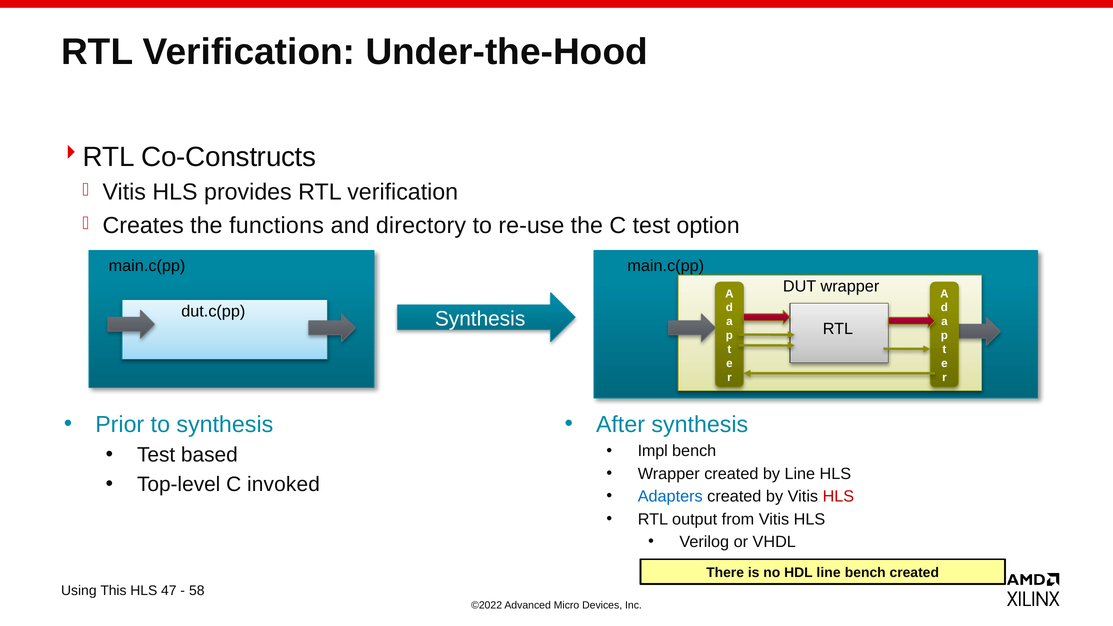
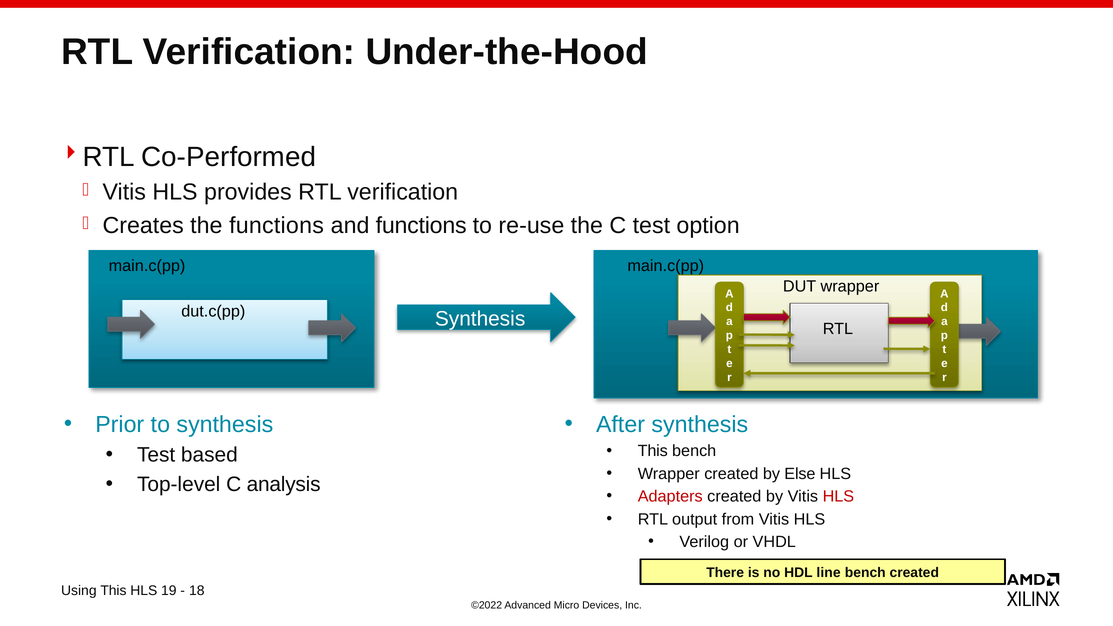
Co-Constructs: Co-Constructs -> Co-Performed (229, 157)
and directory: directory -> functions (421, 226)
Impl: Impl -> This (653, 451)
by Line: Line -> Else (800, 474)
invoked: invoked -> analysis (284, 484)
Adapters colour: blue -> red (670, 497)
47: 47 -> 19 (169, 591)
58: 58 -> 18 (197, 591)
